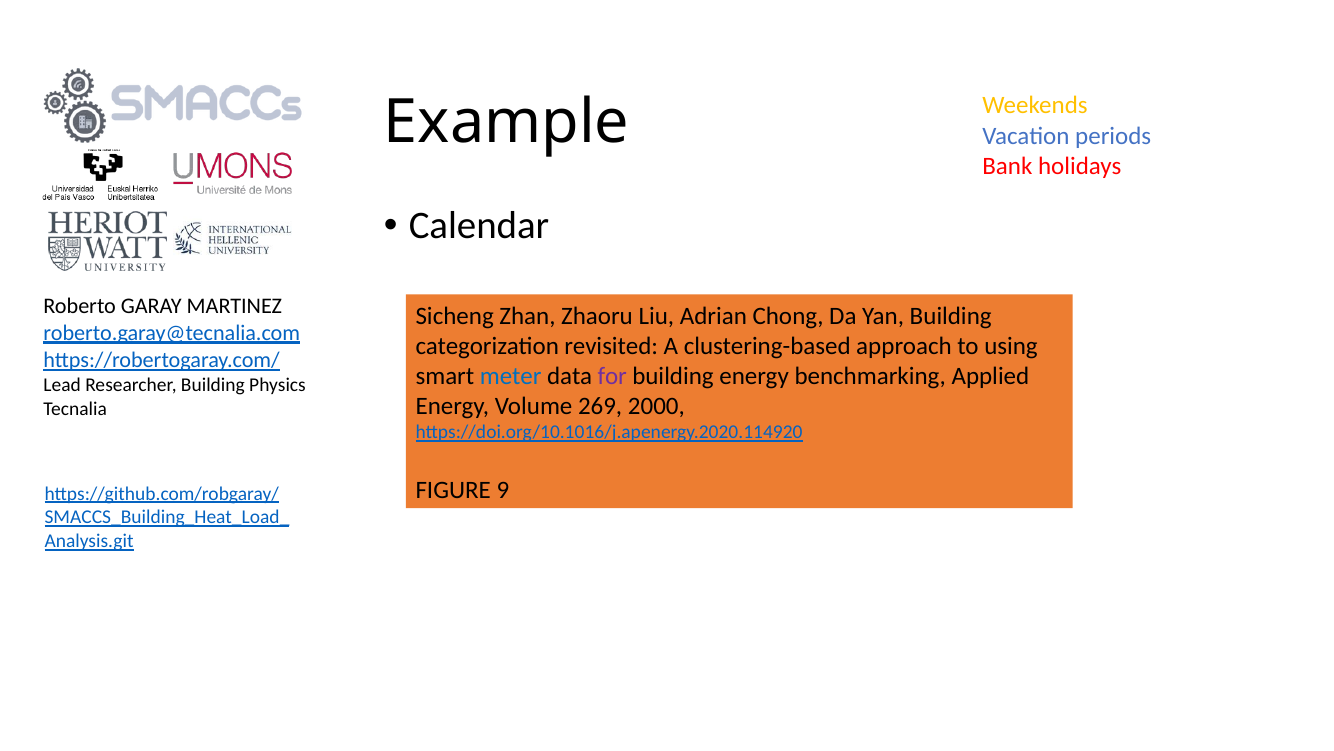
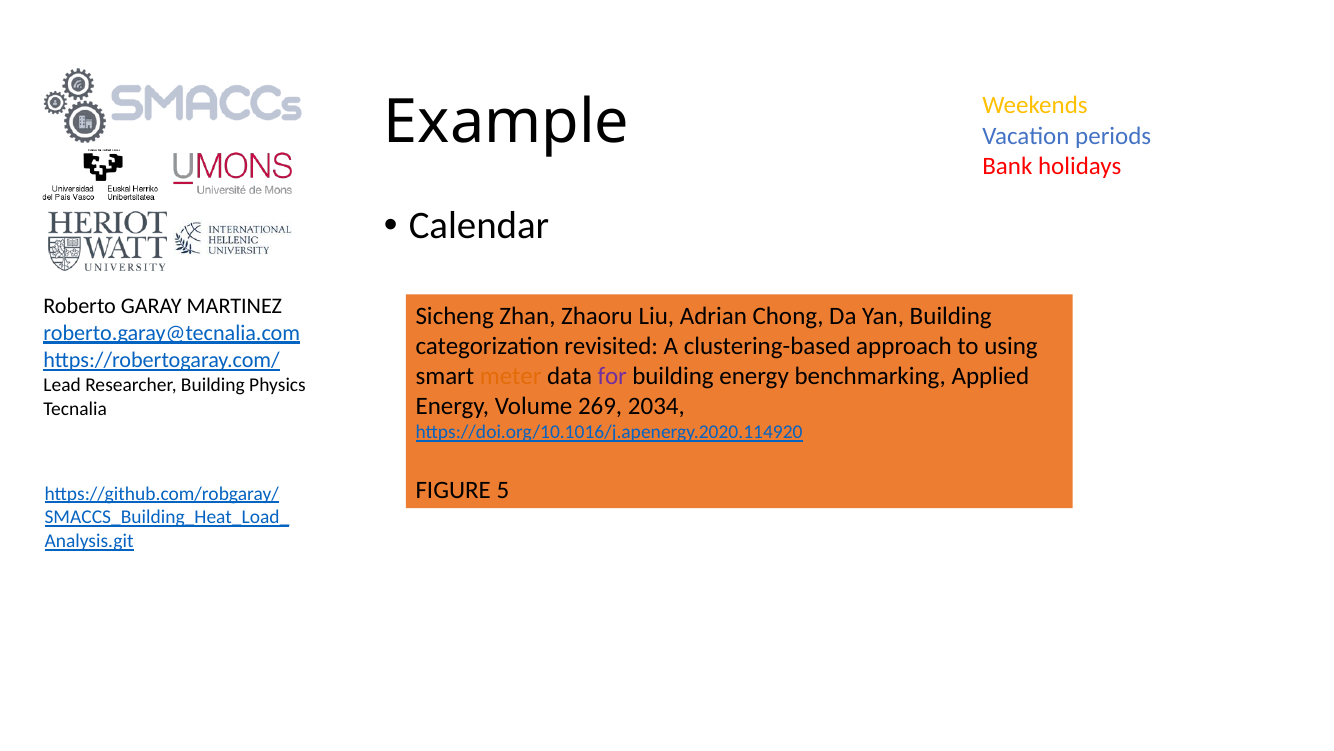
meter colour: blue -> orange (511, 376)
2000: 2000 -> 2034 (656, 406)
9: 9 -> 5 (503, 489)
